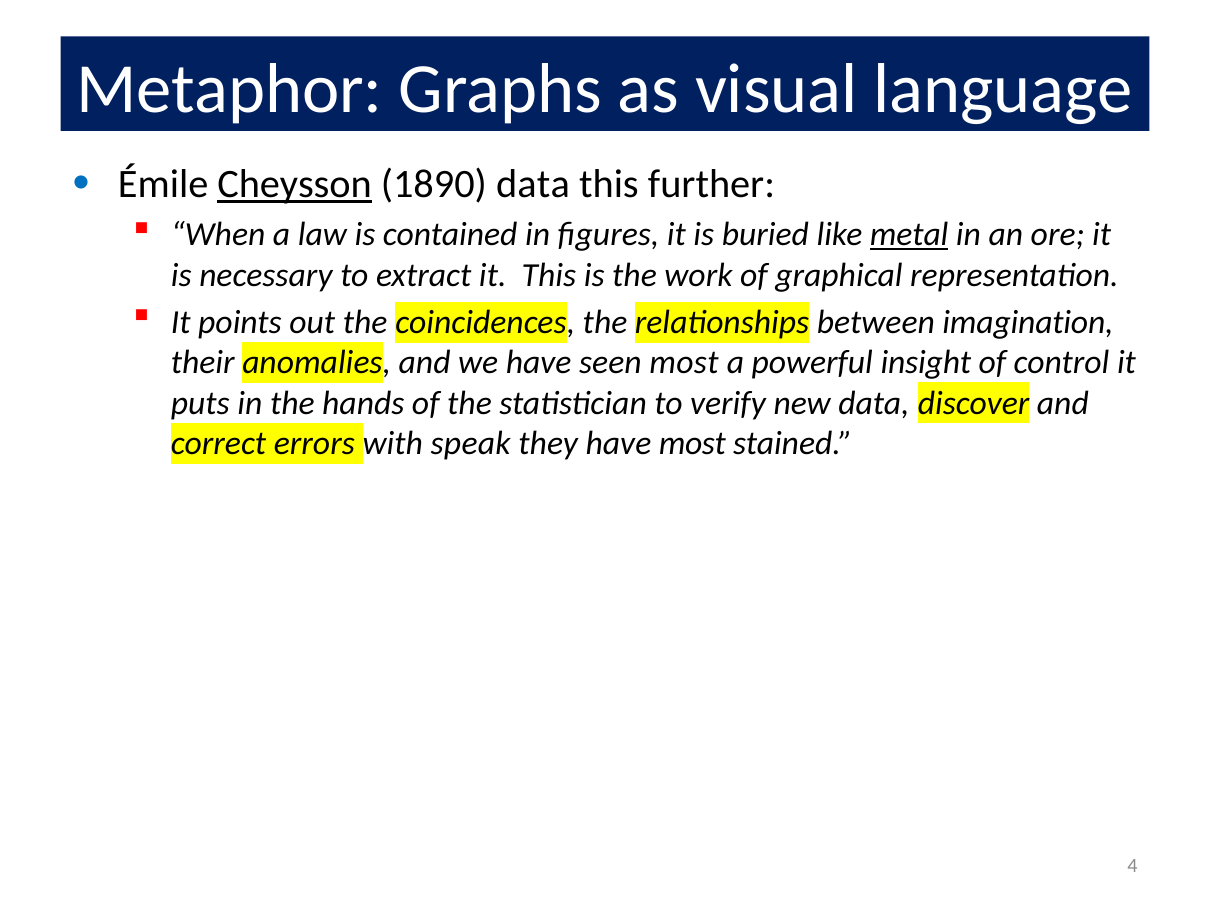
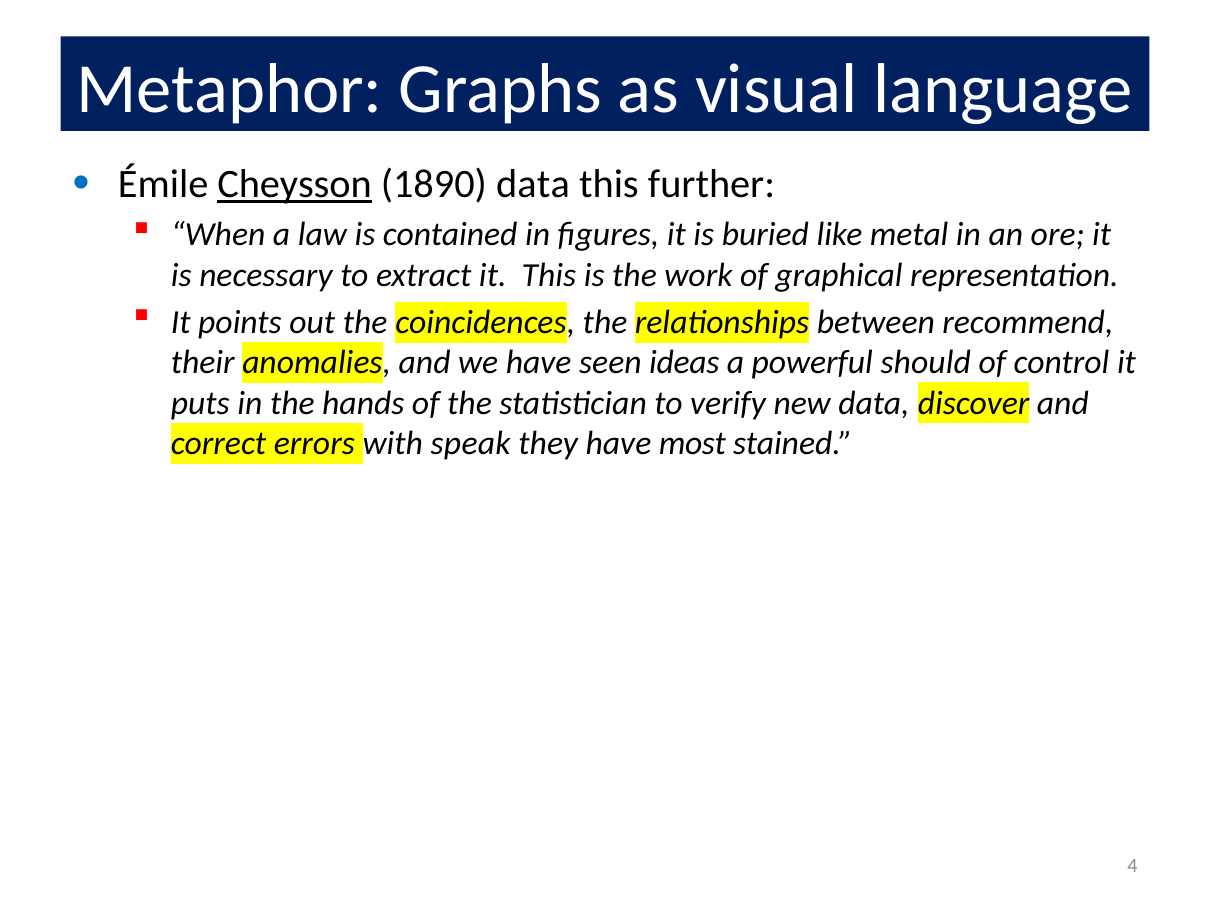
metal underline: present -> none (909, 235)
imagination: imagination -> recommend (1028, 323)
seen most: most -> ideas (684, 363)
insight: insight -> should (926, 363)
